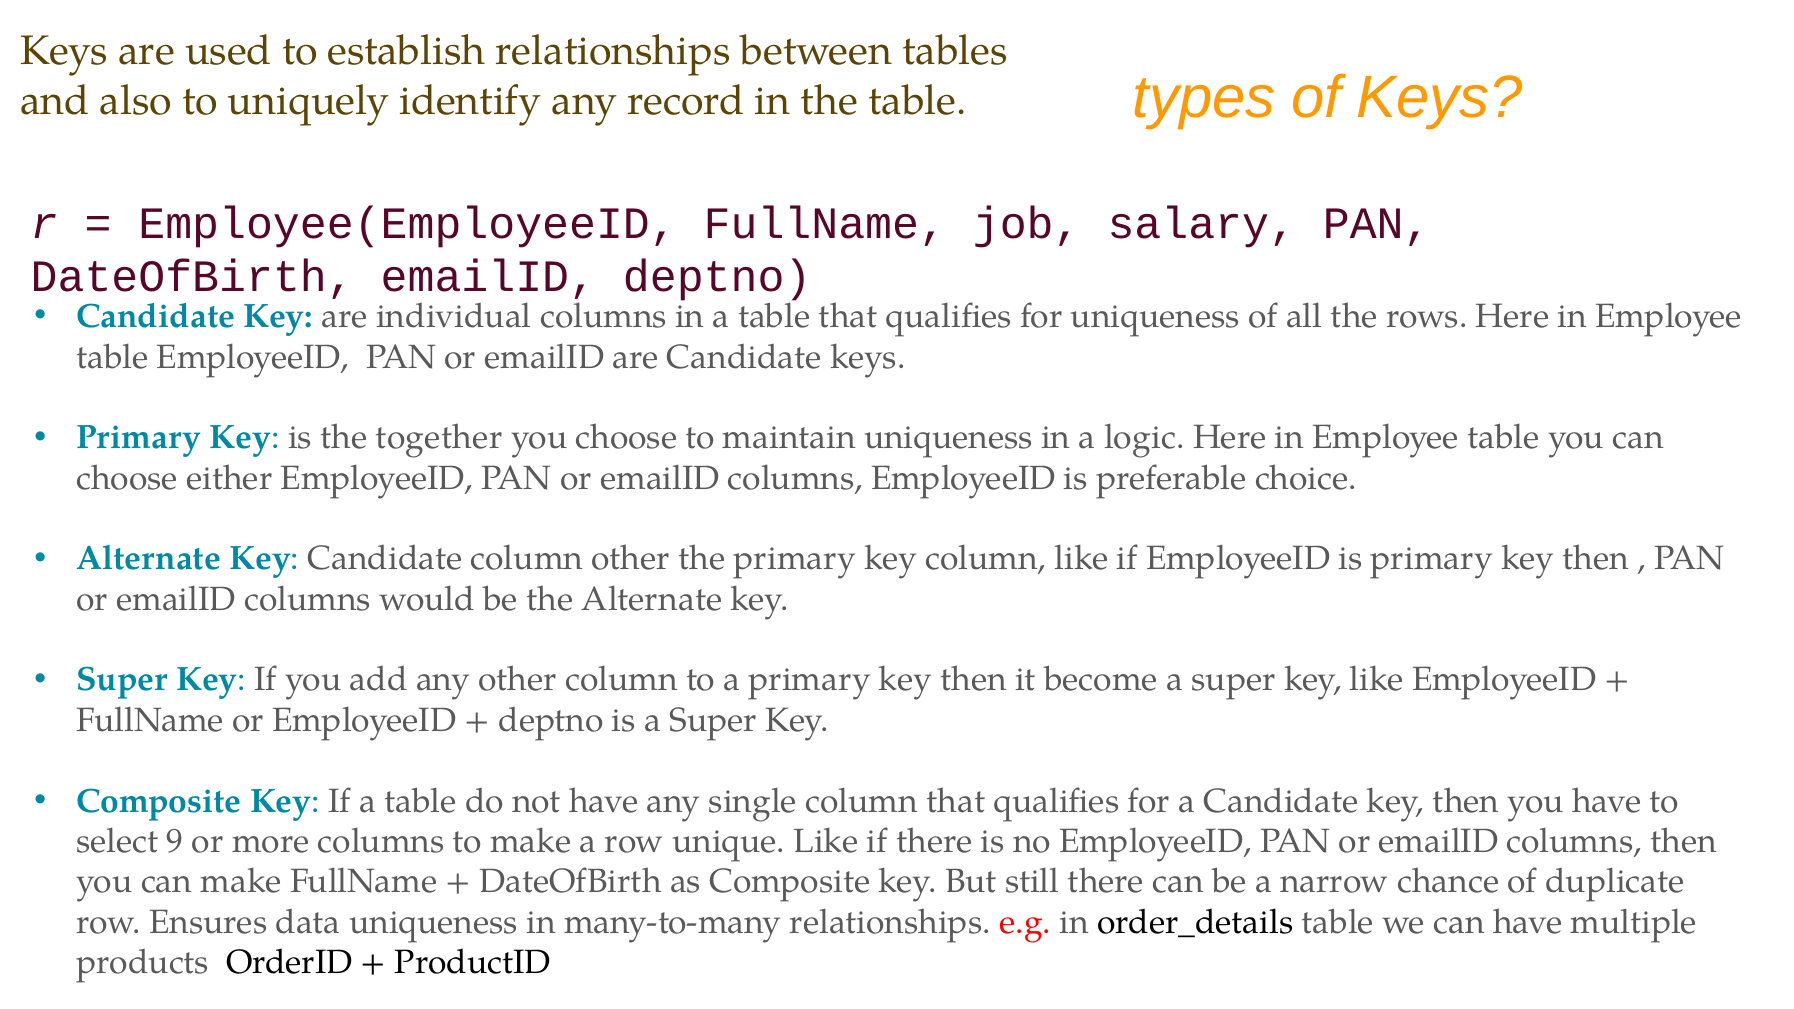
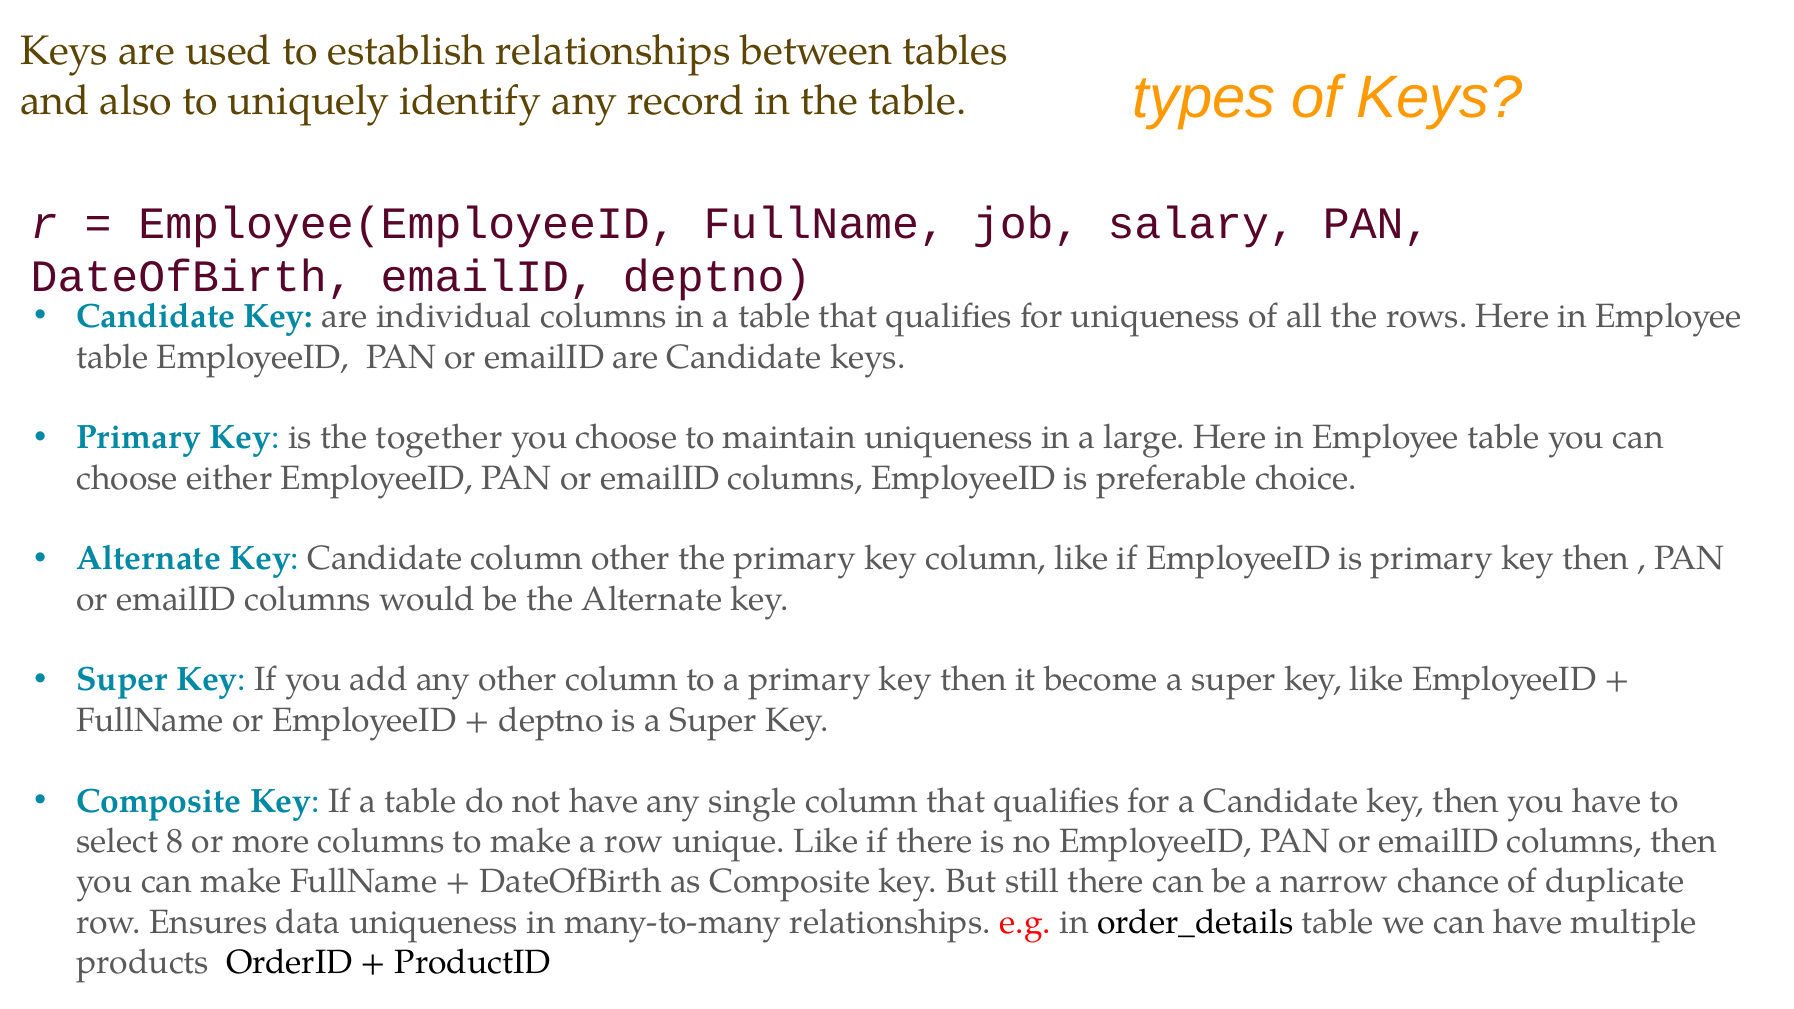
logic: logic -> large (1145, 438)
9: 9 -> 8 (175, 841)
